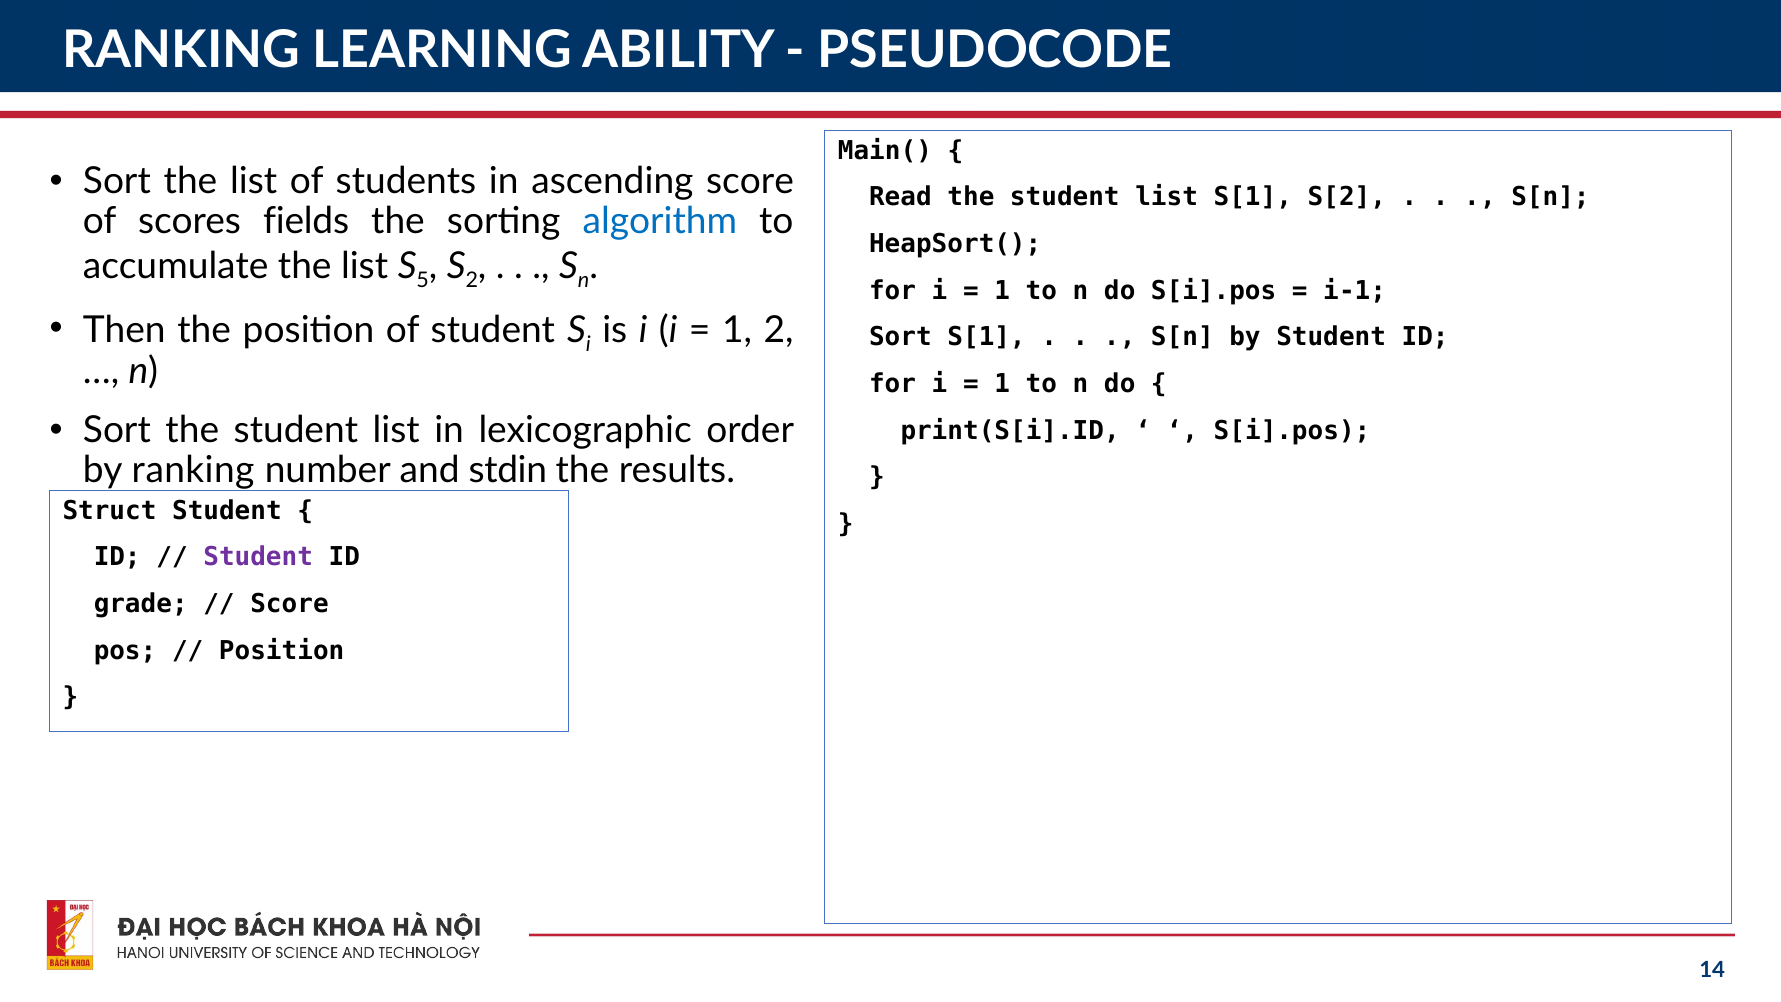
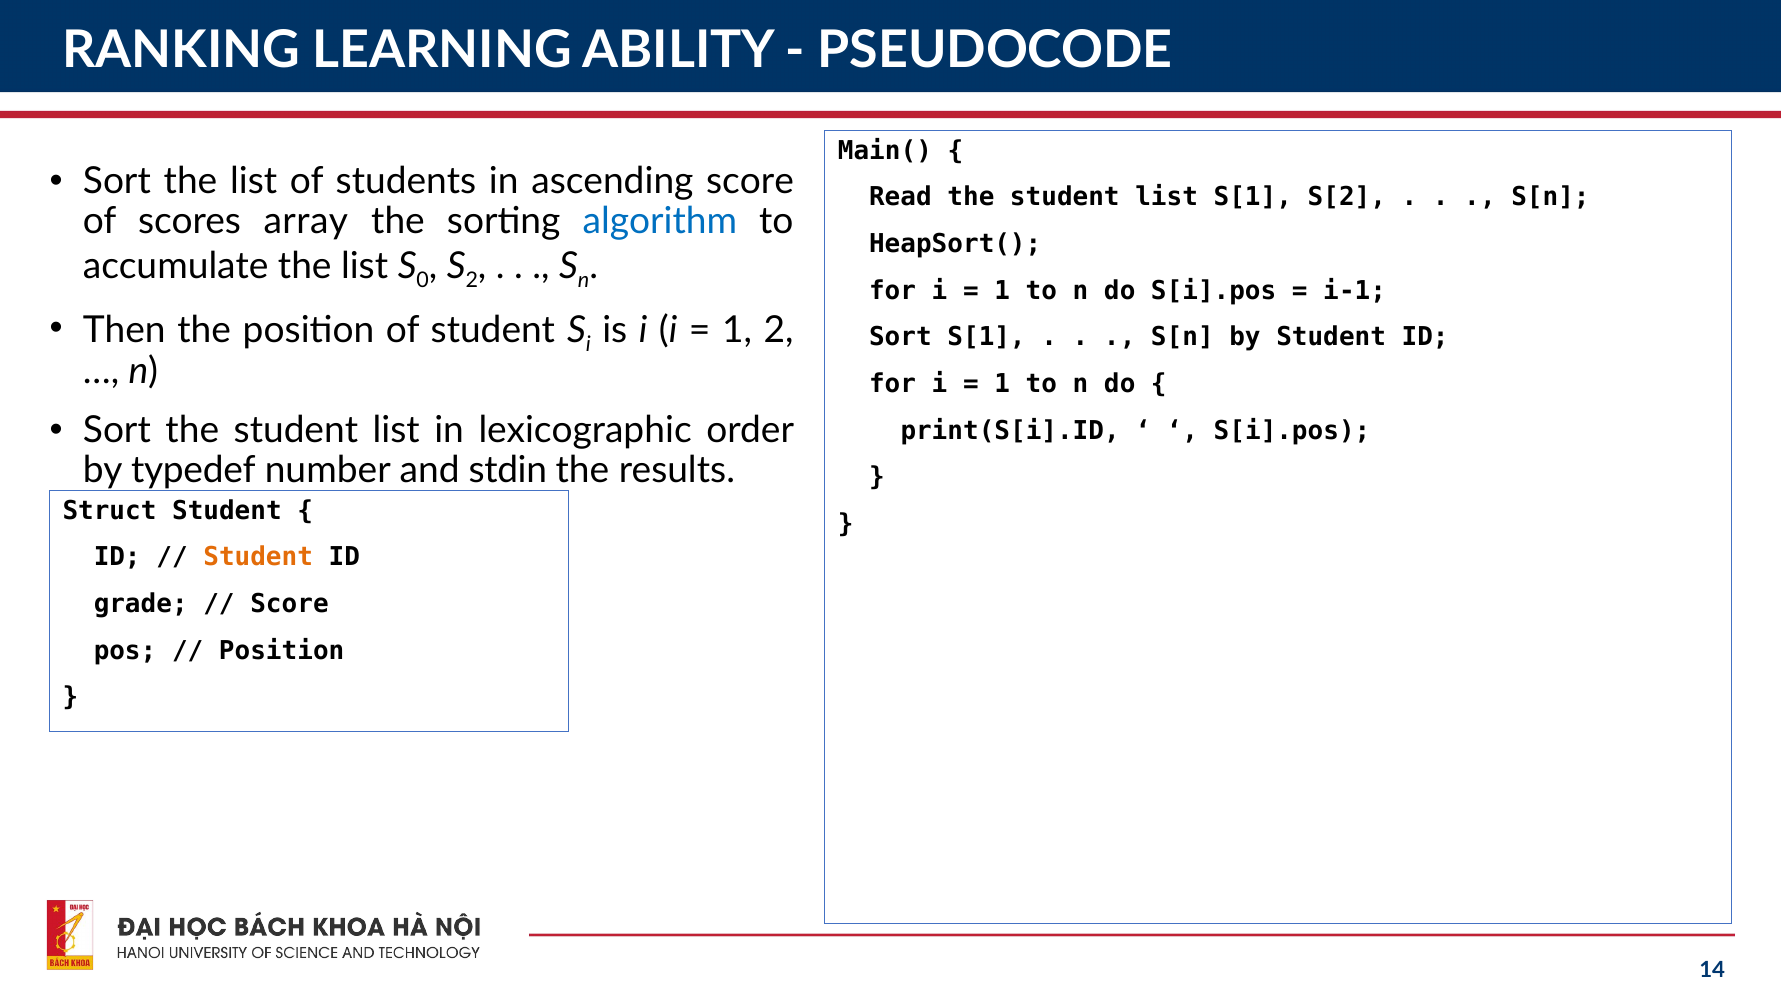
fields: fields -> array (306, 222)
5: 5 -> 0 (423, 280)
by ranking: ranking -> typedef (193, 470)
Student colour: purple -> orange (258, 557)
